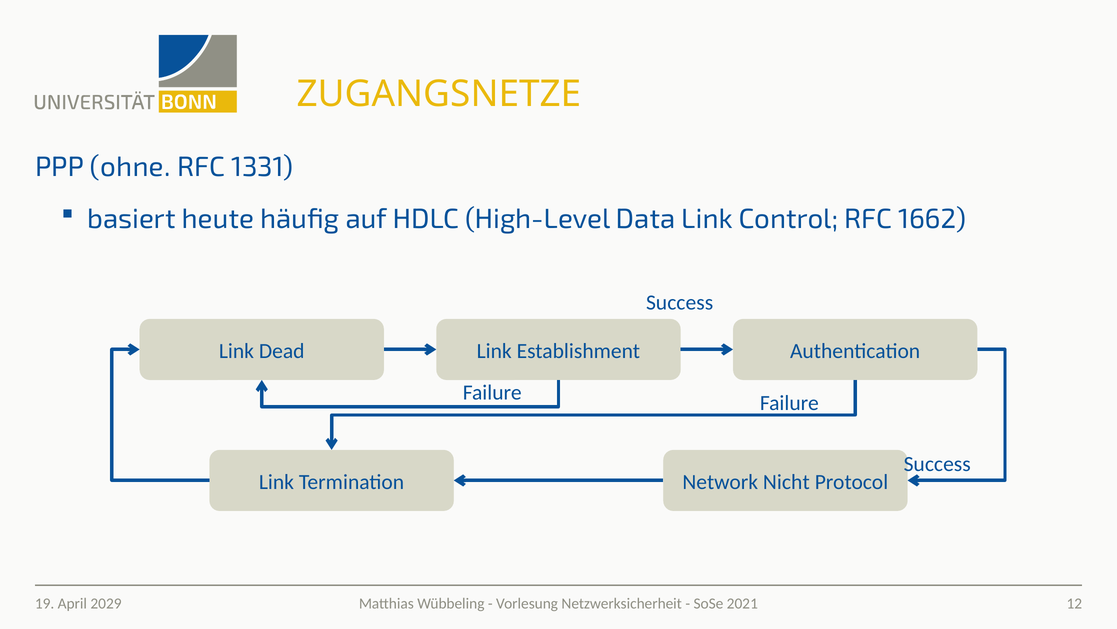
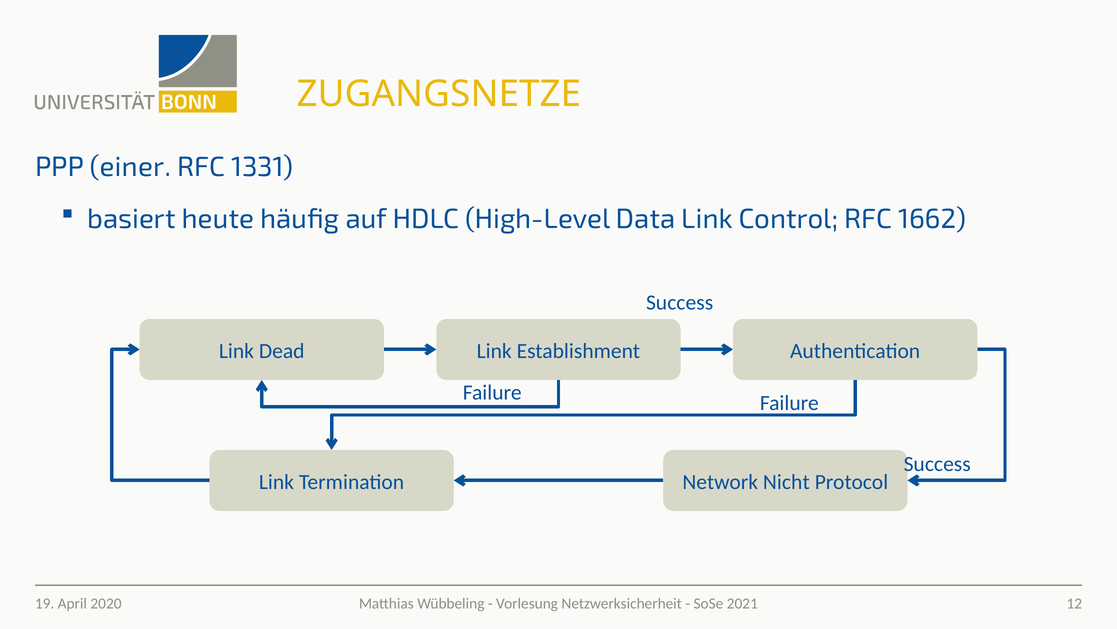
ohne: ohne -> einer (130, 167)
2029: 2029 -> 2020 (106, 603)
